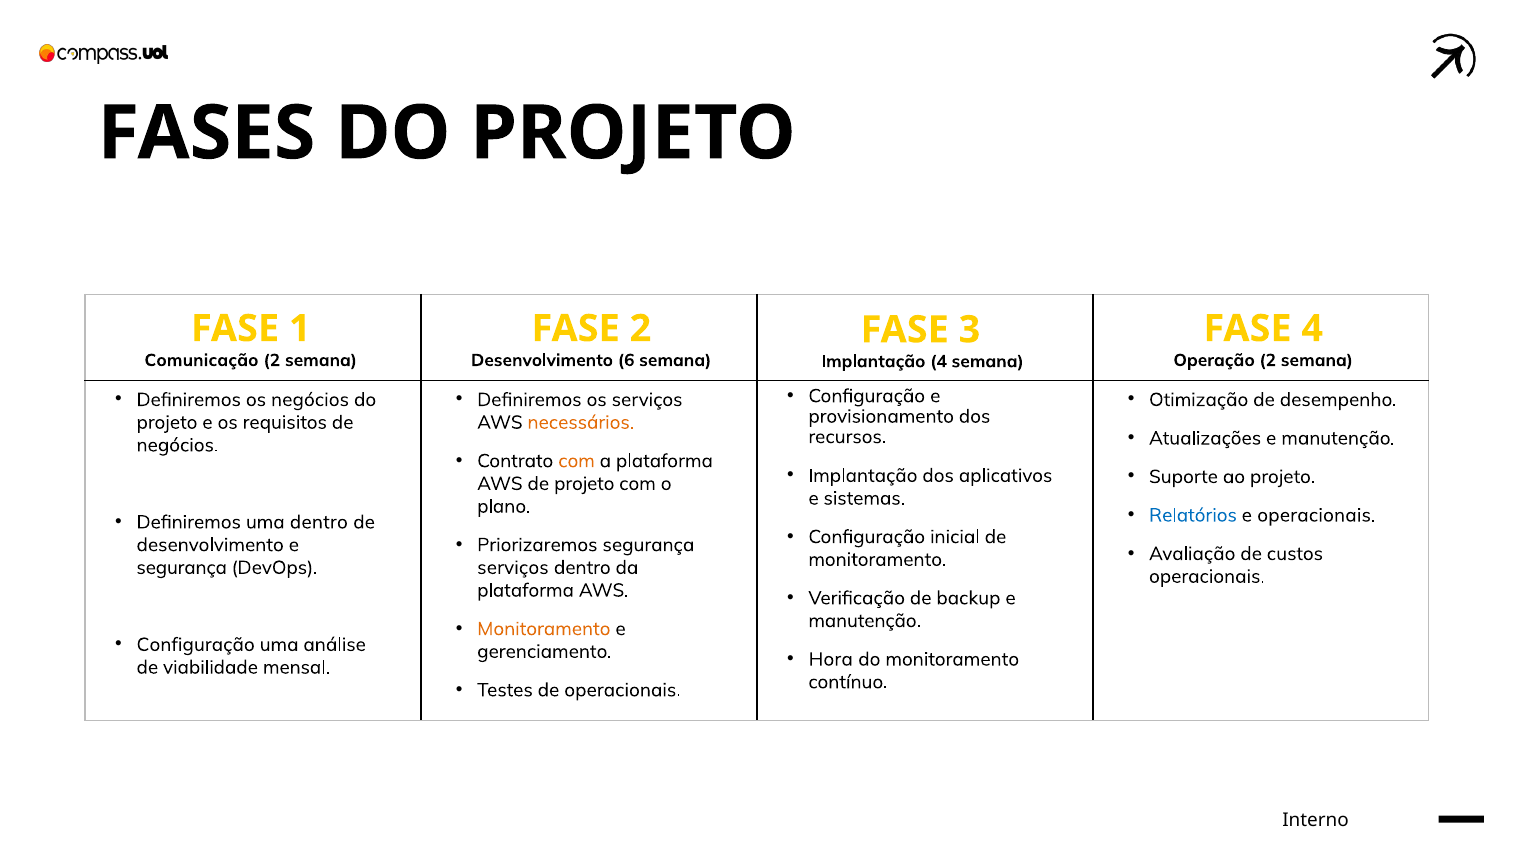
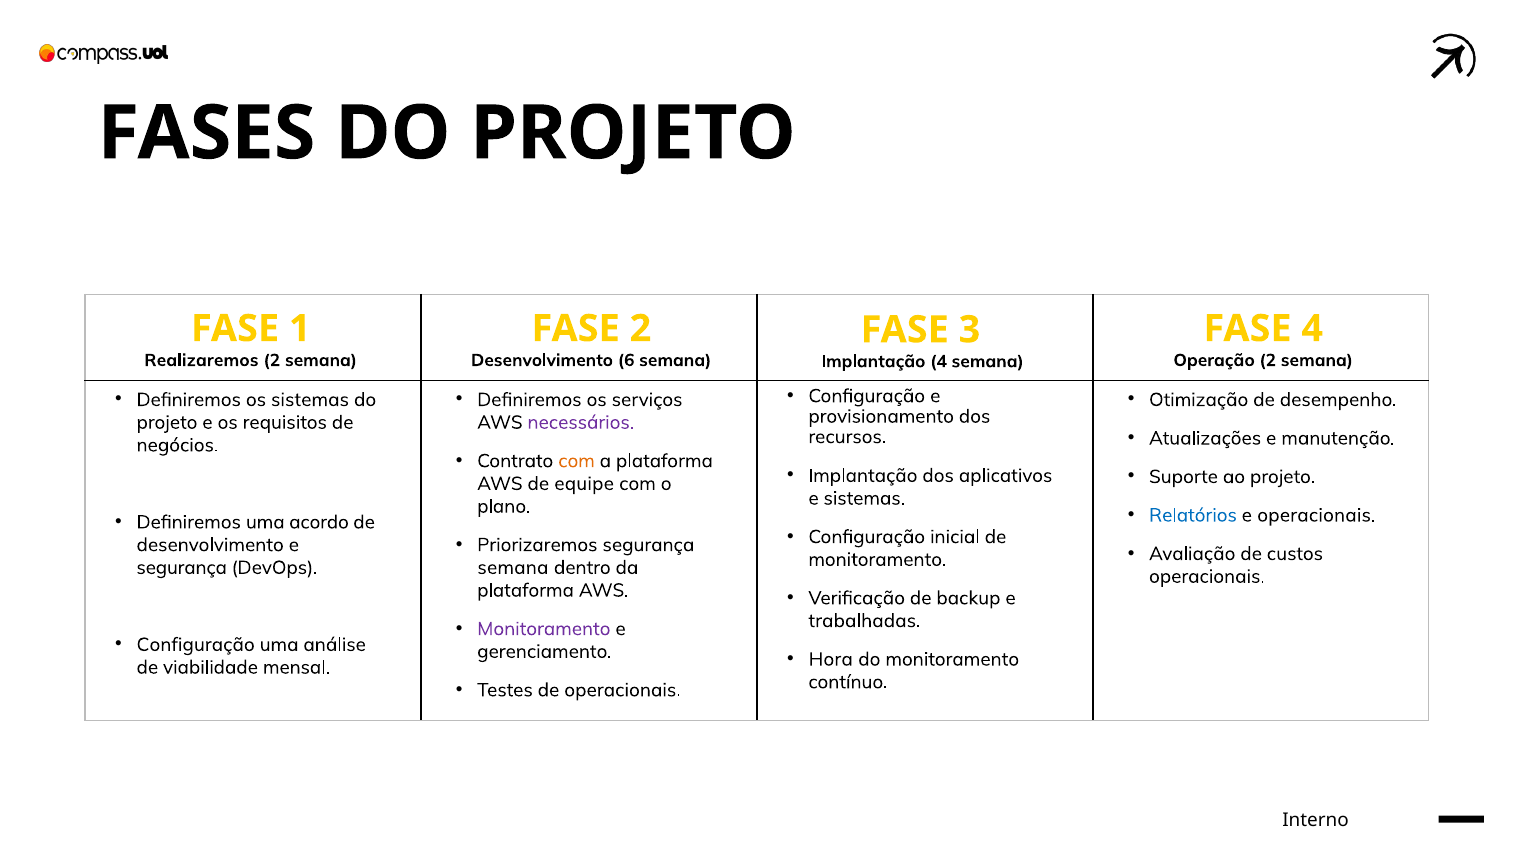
Comunicação: Comunicação -> Realizaremos (201, 360)
os negócios: negócios -> sistemas (310, 400)
necessários colour: orange -> purple (581, 422)
de projeto: projeto -> equipe (584, 483)
uma dentro: dentro -> acordo (319, 522)
serviços: serviços -> semana (513, 567)
manutenção: manutenção -> trabalhadas (864, 621)
Monitoramento colour: orange -> purple (544, 629)
